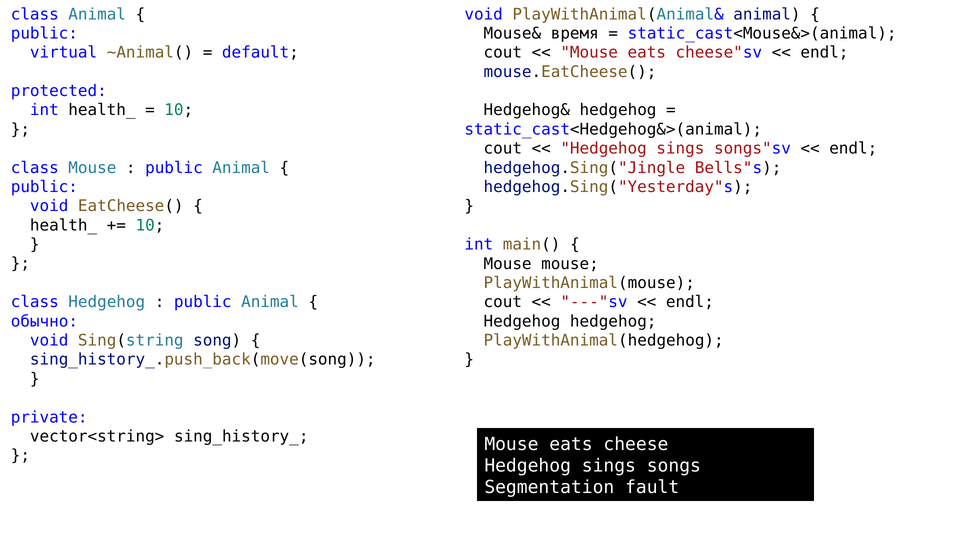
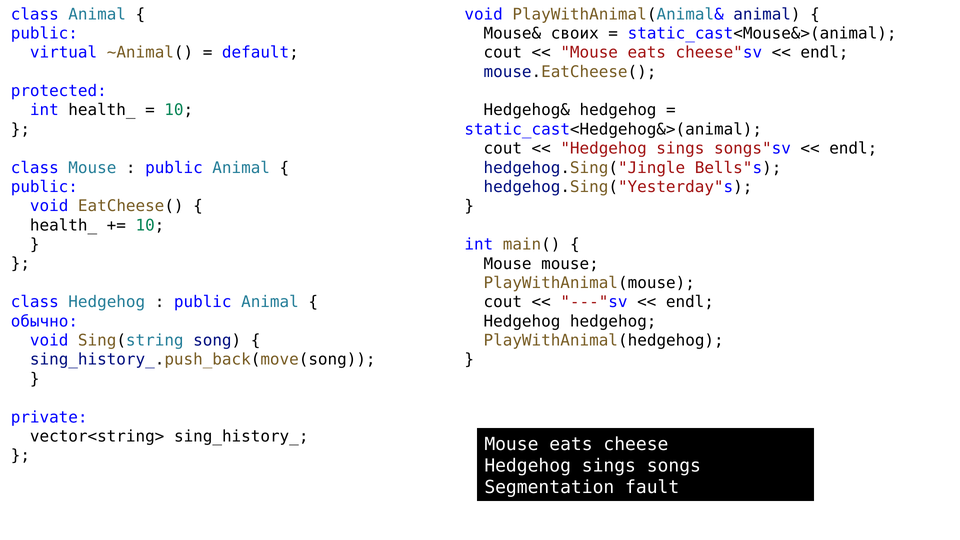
время: время -> своих (575, 33)
